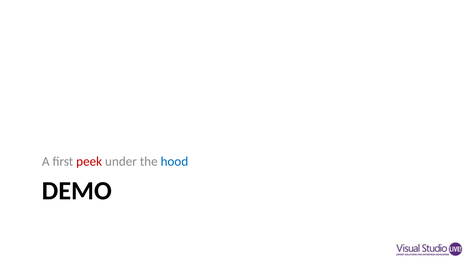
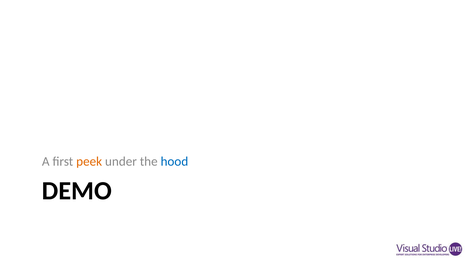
peek colour: red -> orange (89, 161)
